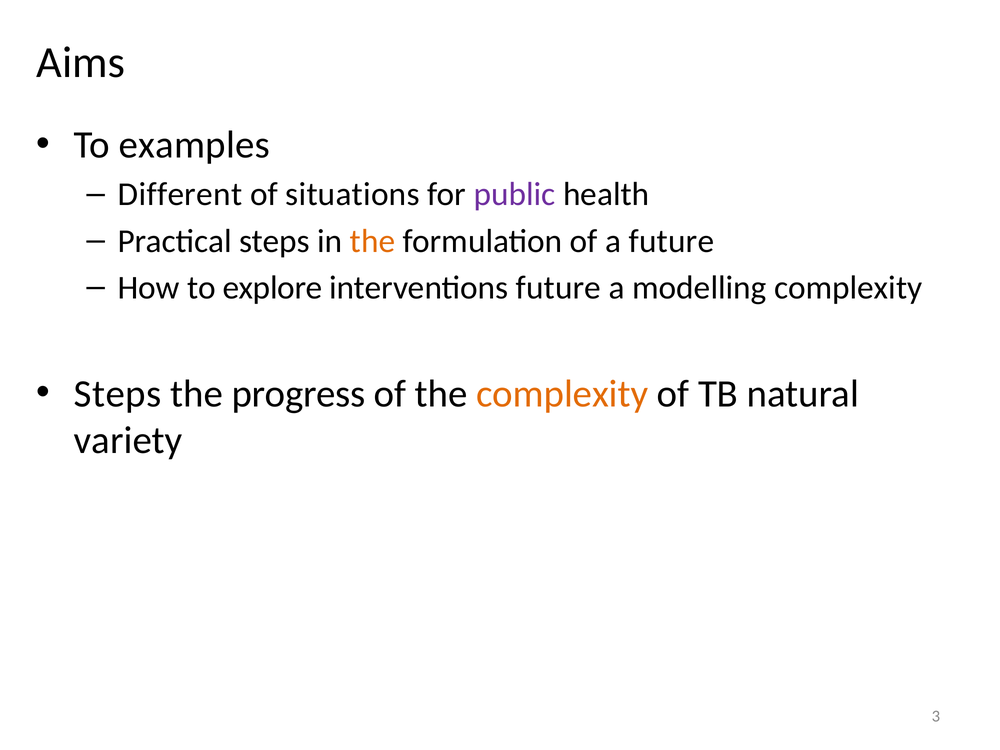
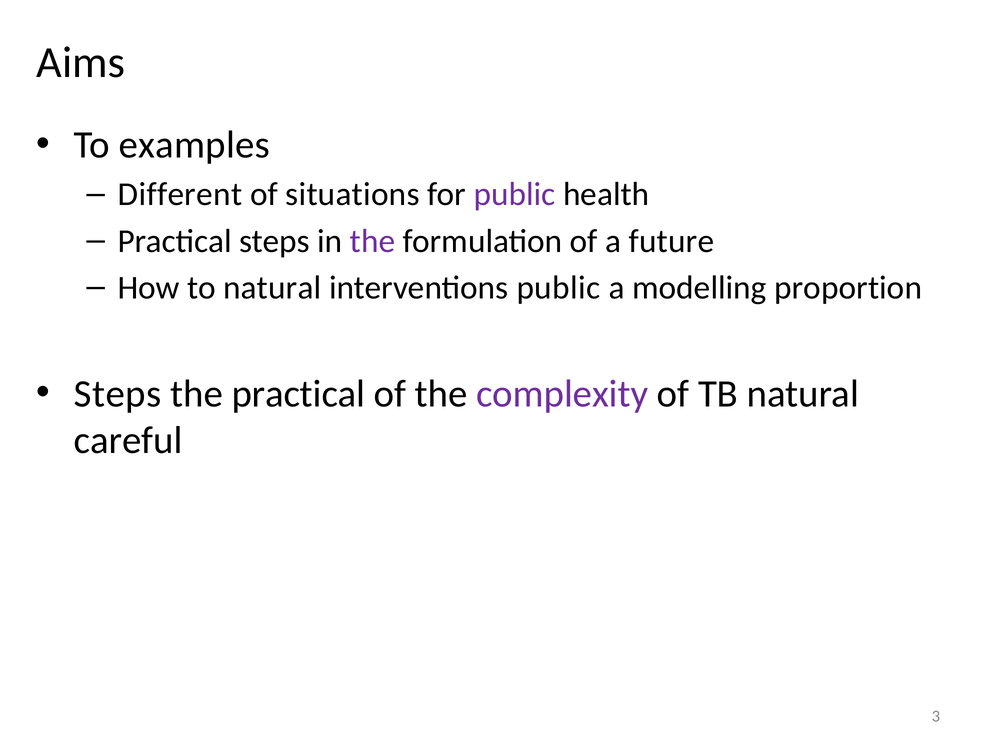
the colour: orange -> purple (373, 241)
to explore: explore -> natural (272, 288)
interventions future: future -> public (558, 288)
modelling complexity: complexity -> proportion (848, 288)
the progress: progress -> practical (298, 394)
complexity colour: orange -> purple (562, 394)
variety: variety -> careful (128, 440)
